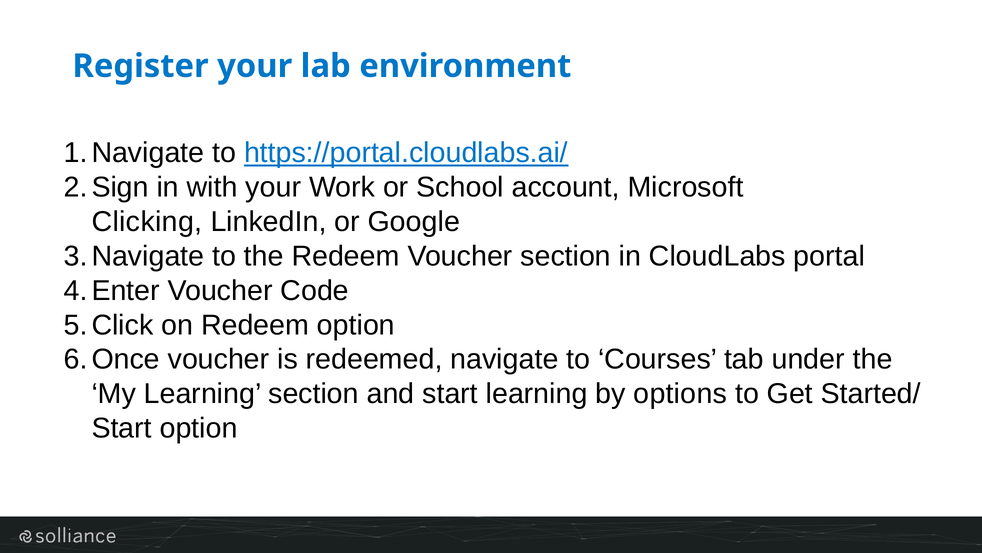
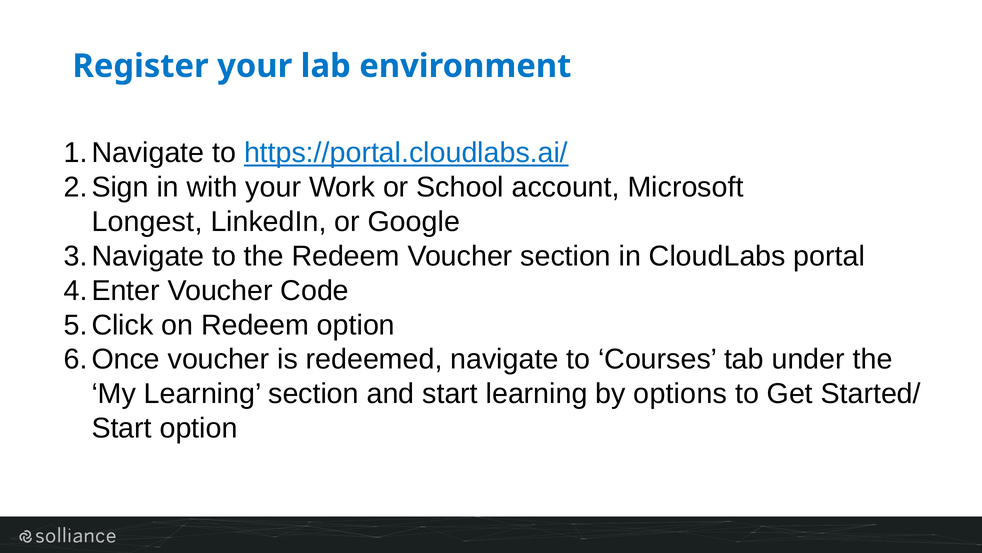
Clicking: Clicking -> Longest (147, 222)
